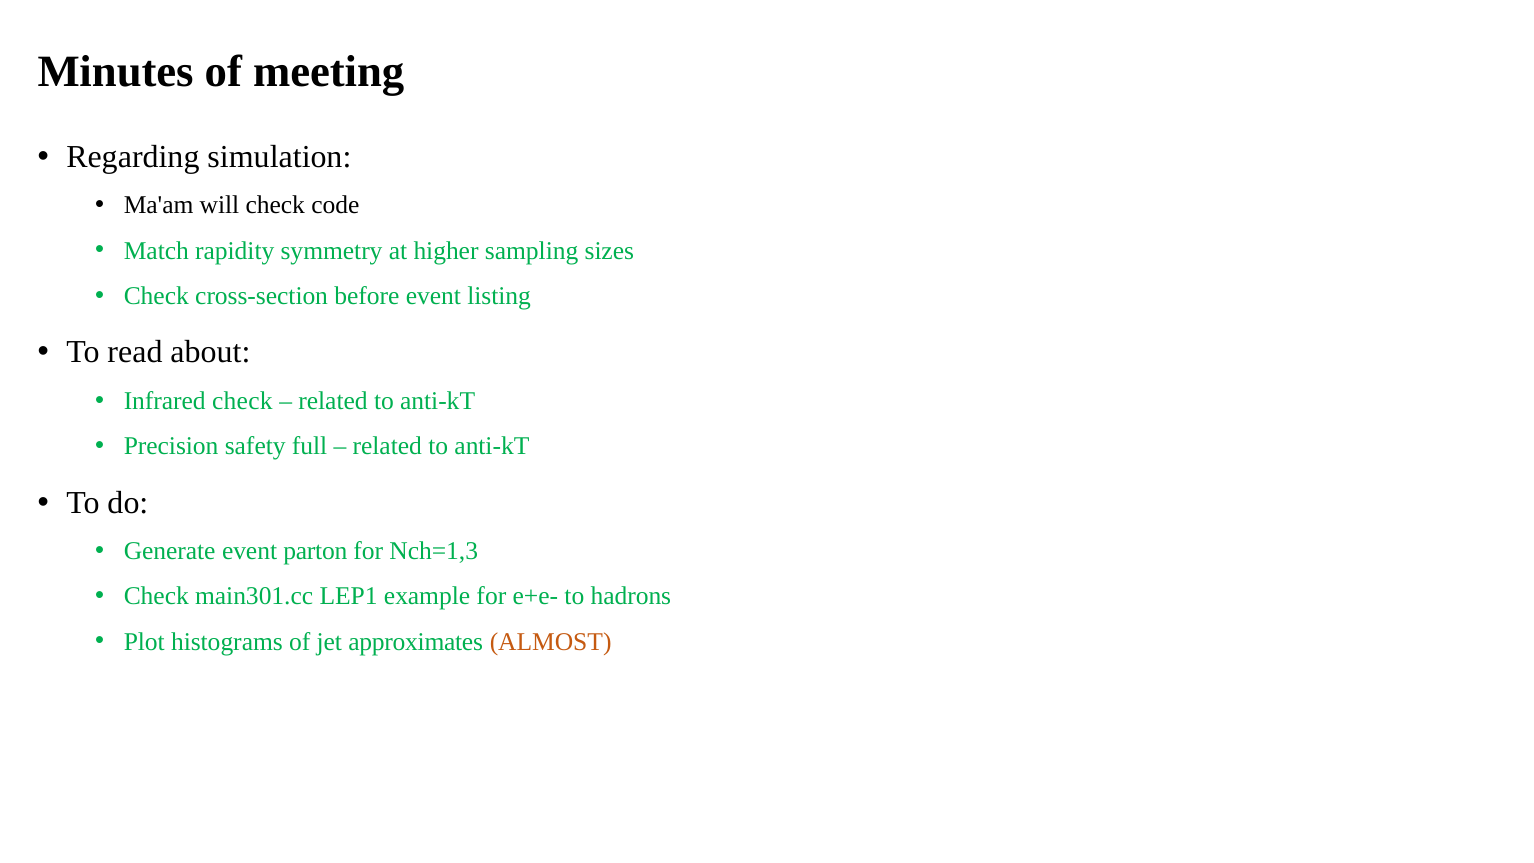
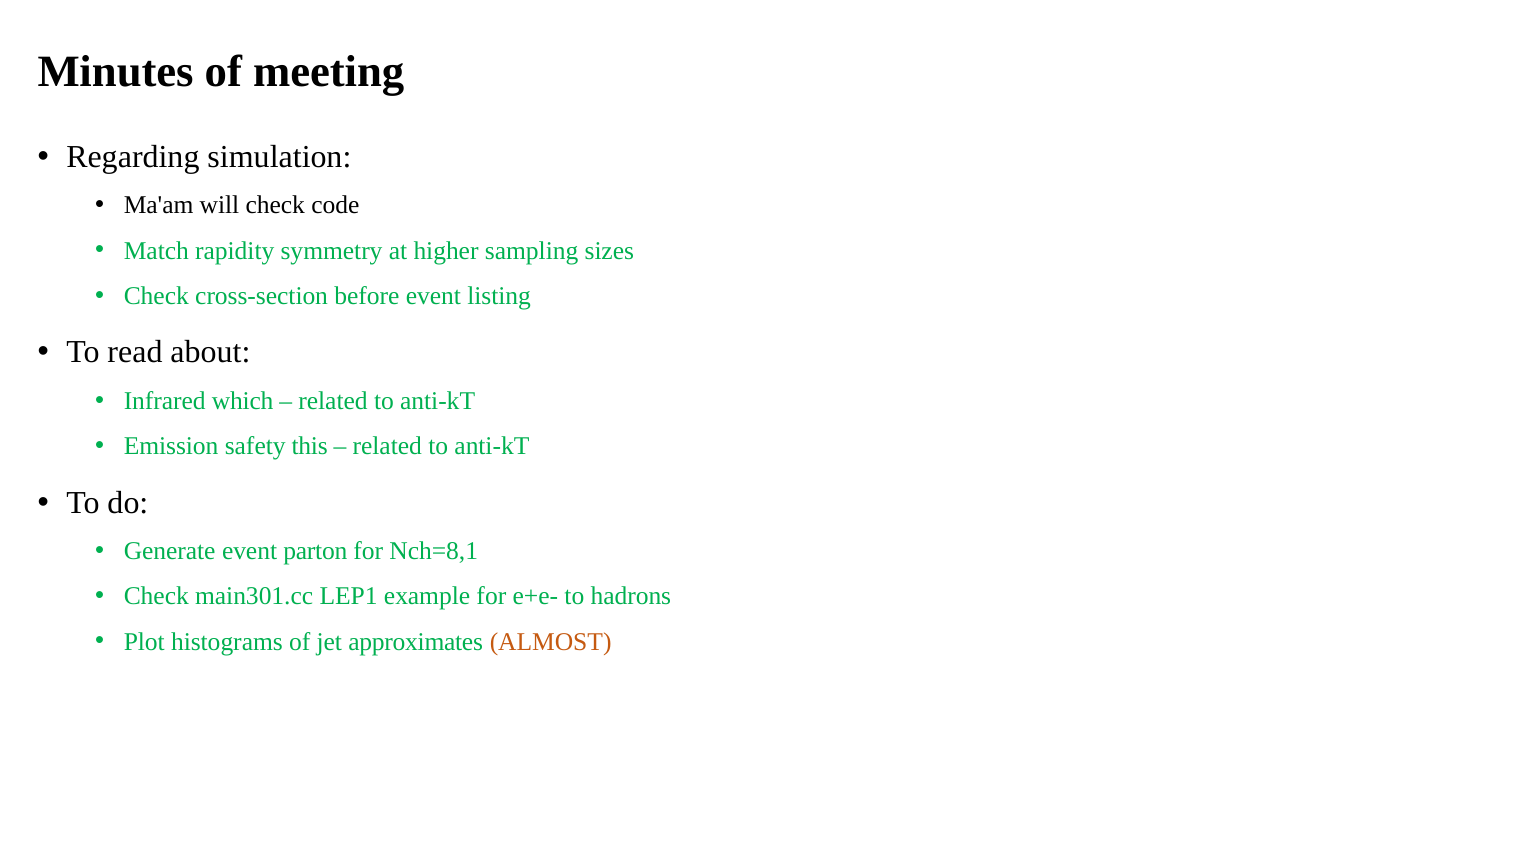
Infrared check: check -> which (243, 401)
Precision: Precision -> Emission (171, 446)
full: full -> this (310, 446)
Nch=1,3: Nch=1,3 -> Nch=8,1 (434, 551)
